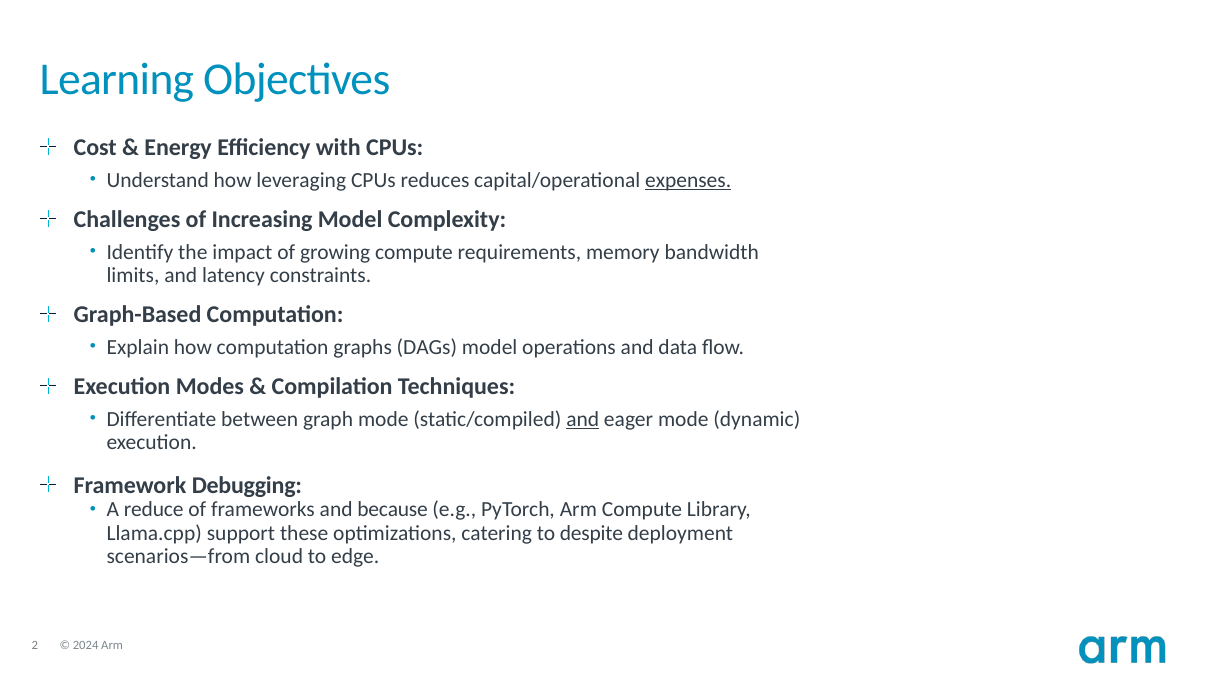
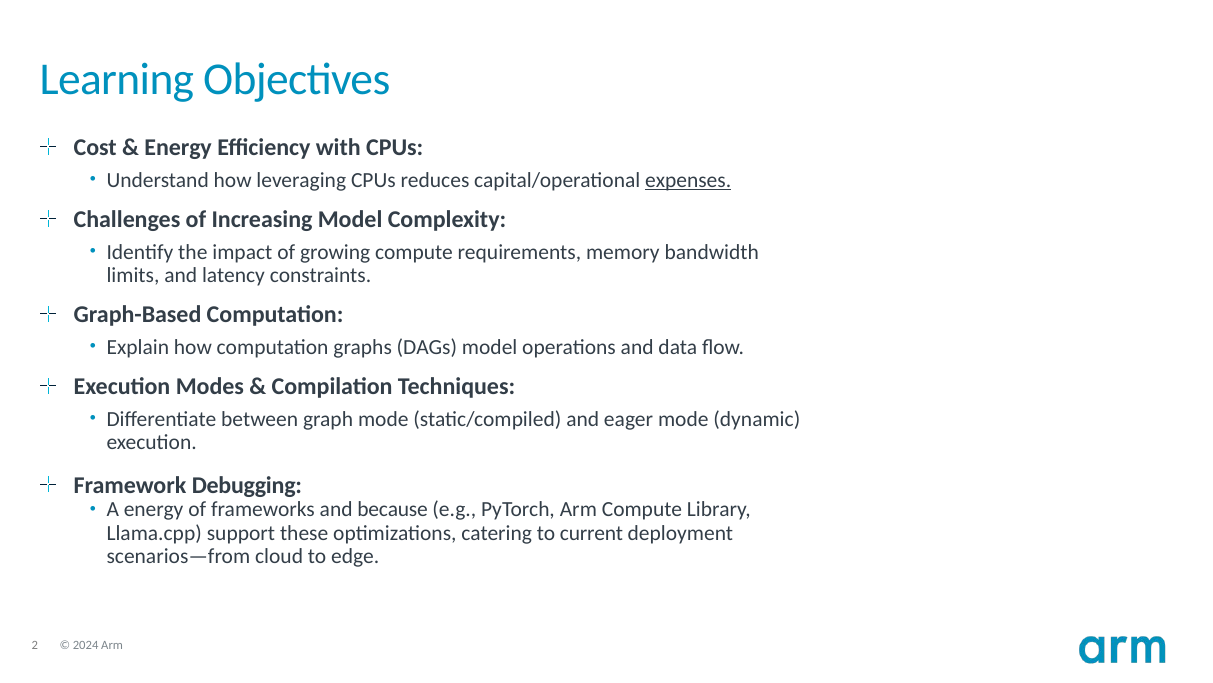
and underline: present -> none (583, 419)
A reduce: reduce -> energy (154, 509)
despite: despite -> current (591, 533)
